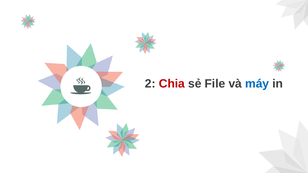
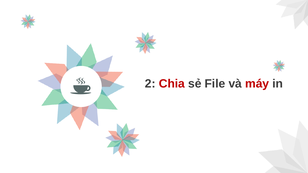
máy colour: blue -> red (257, 84)
